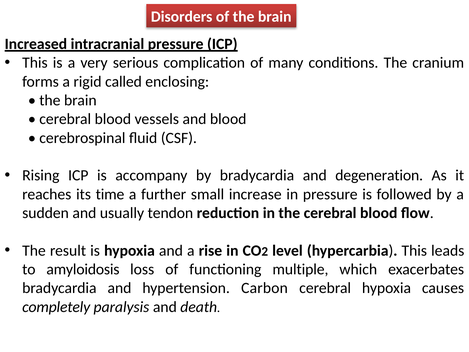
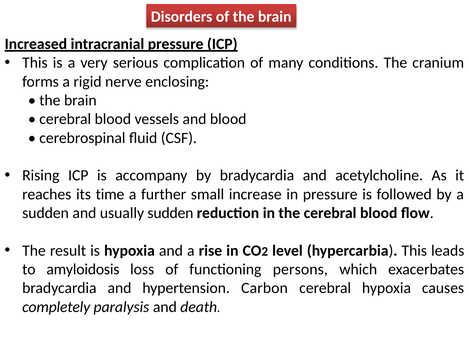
called: called -> nerve (123, 82)
degeneration: degeneration -> acetylcholine (379, 175)
usually tendon: tendon -> sudden (170, 213)
multiple: multiple -> persons (300, 269)
